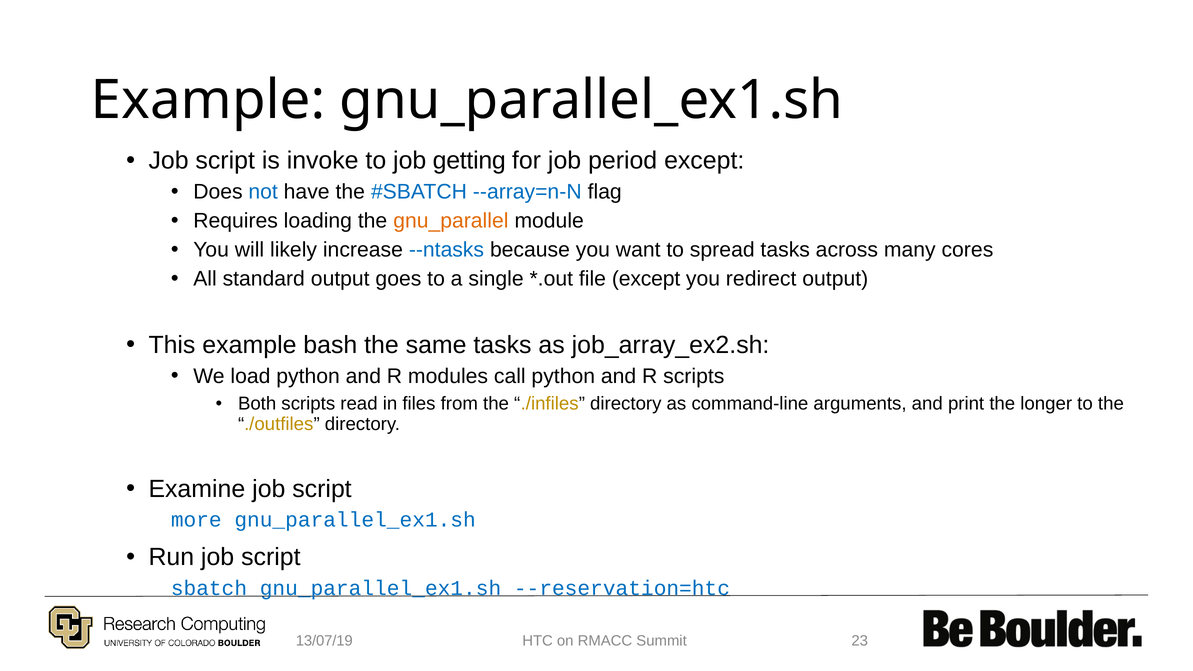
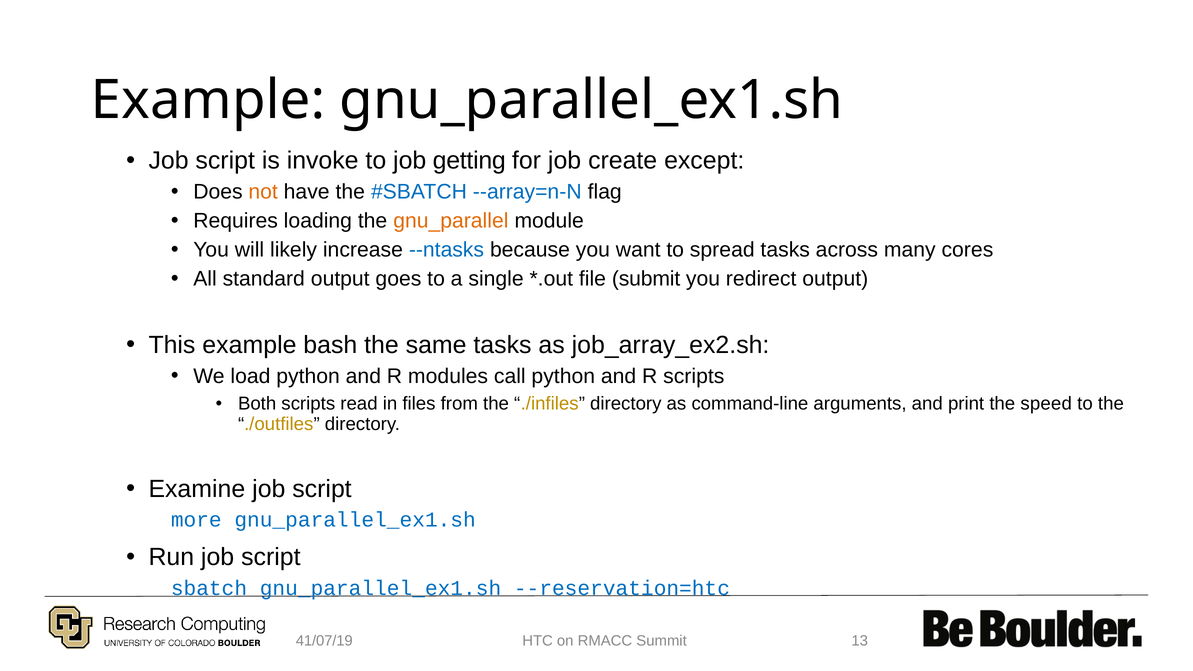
period: period -> create (623, 161)
not colour: blue -> orange (263, 192)
file except: except -> submit (646, 279)
longer: longer -> speed (1046, 404)
13/07/19: 13/07/19 -> 41/07/19 (324, 641)
23: 23 -> 13 (860, 641)
